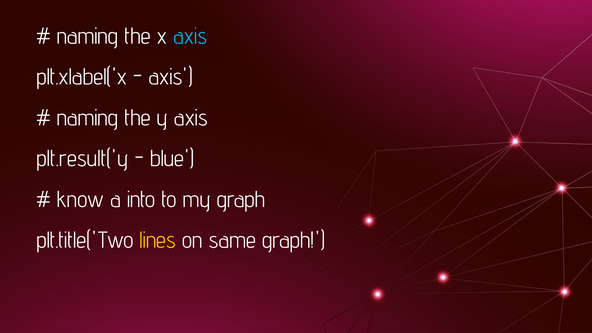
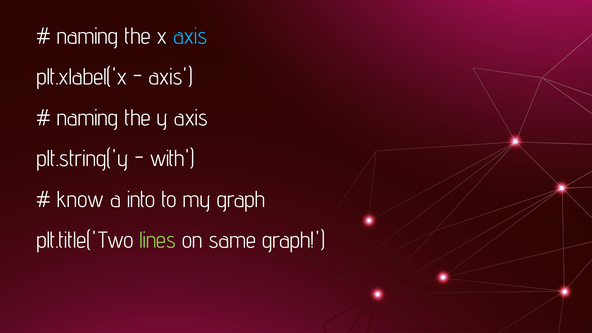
plt.result('y: plt.result('y -> plt.string('y (82, 159)
blue: blue -> with (172, 159)
lines colour: yellow -> light green (158, 240)
